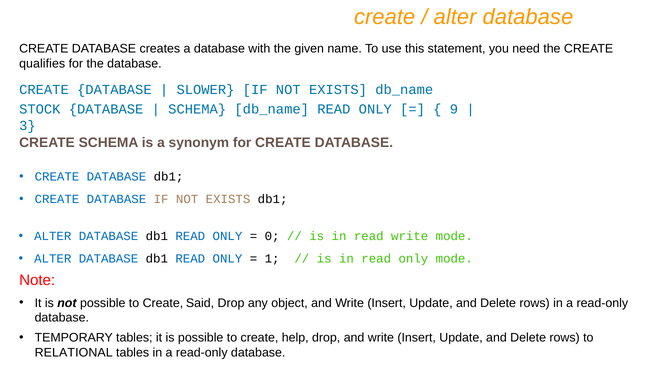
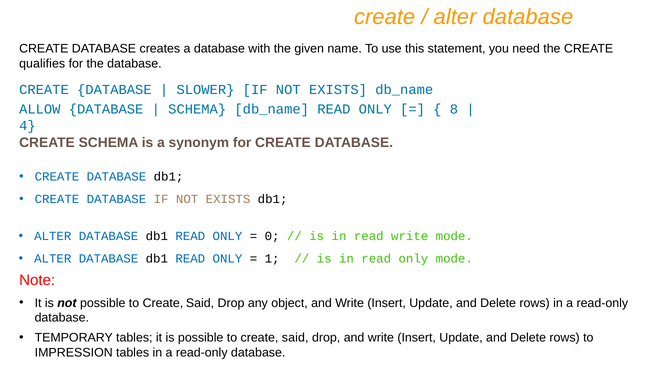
STOCK: STOCK -> ALLOW (40, 109)
9: 9 -> 8 (454, 109)
3: 3 -> 4 (27, 126)
help: help -> said (295, 338)
RELATIONAL: RELATIONAL -> IMPRESSION (74, 352)
